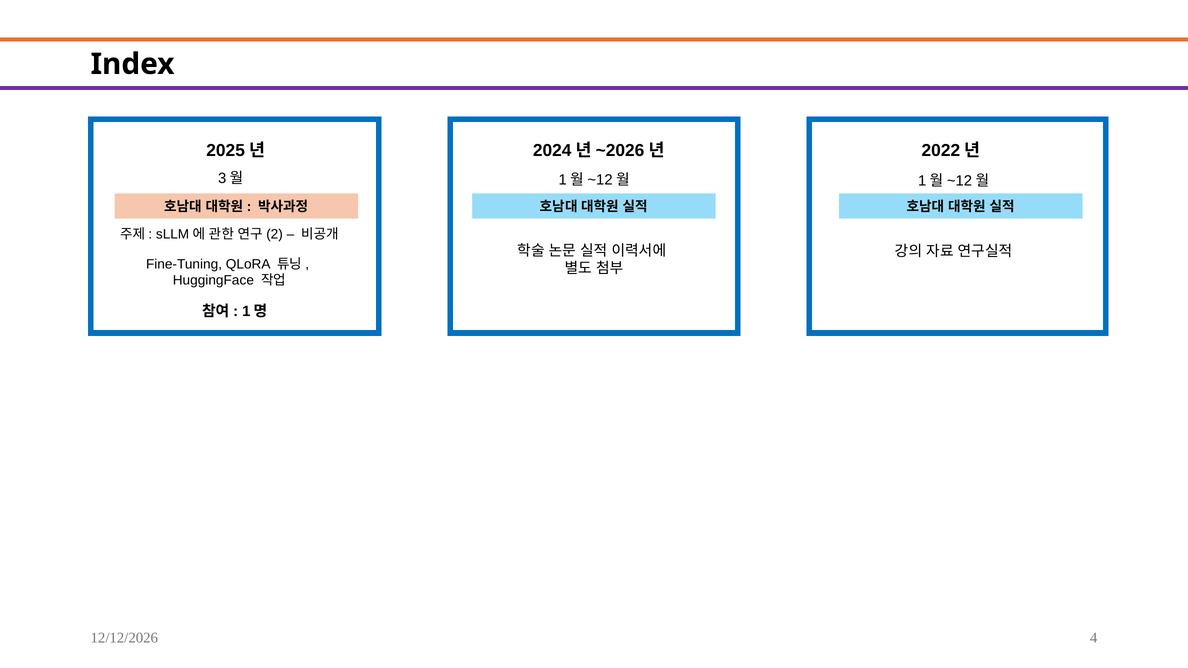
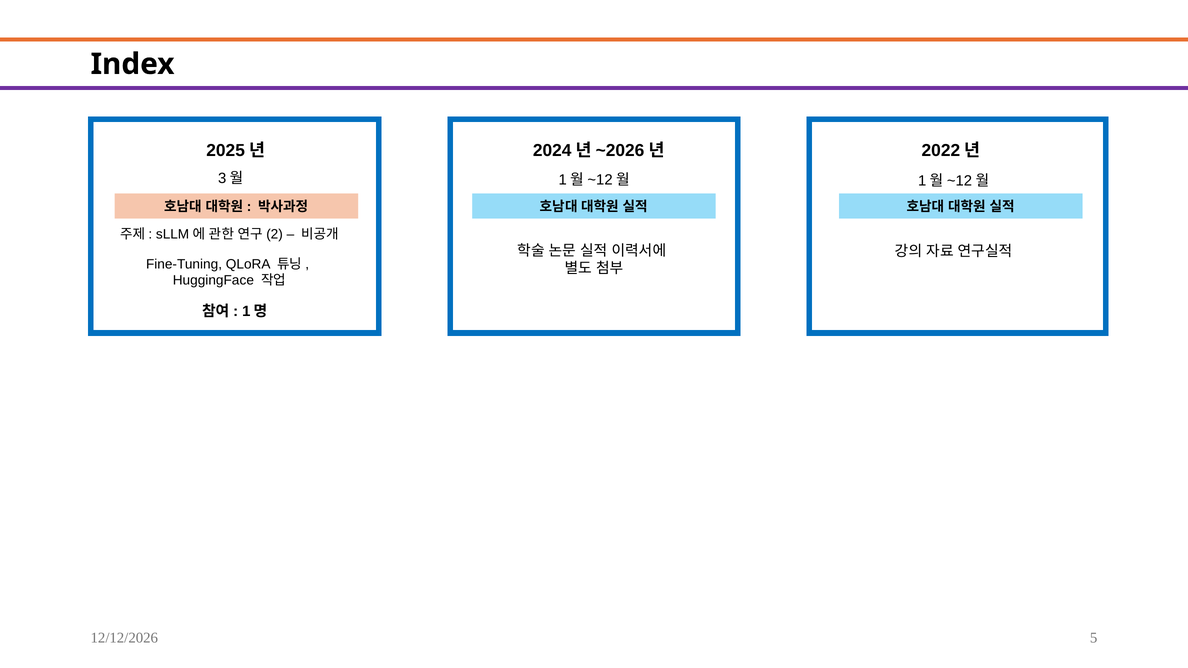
4: 4 -> 5 (1094, 638)
